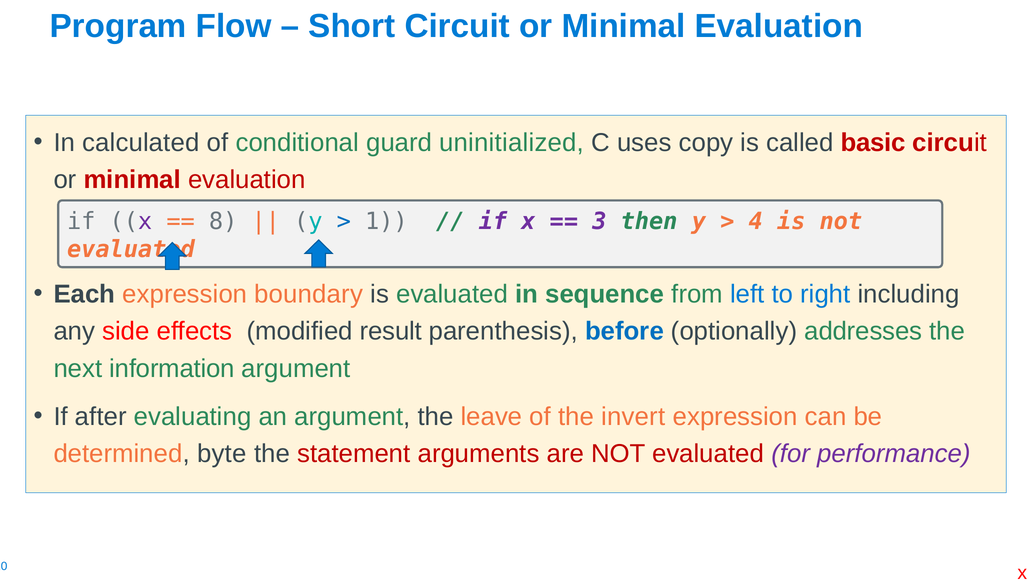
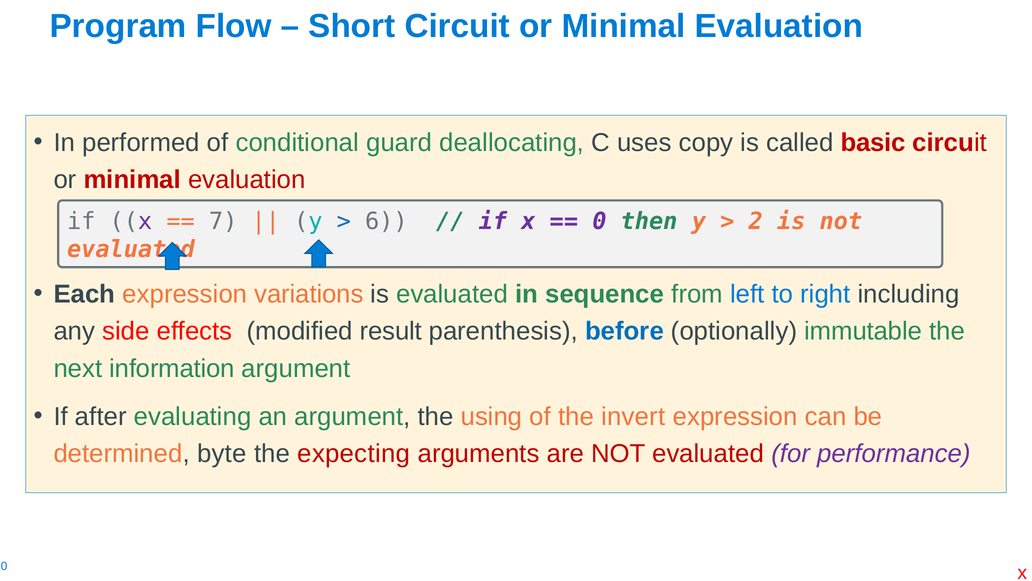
calculated: calculated -> performed (141, 142)
uninitialized: uninitialized -> deallocating (512, 142)
8: 8 -> 7 (223, 221)
1: 1 -> 6 (386, 221)
3: 3 -> 0 (599, 221)
4: 4 -> 2 (756, 221)
boundary: boundary -> variations (309, 294)
addresses: addresses -> immutable (863, 331)
leave: leave -> using (492, 416)
statement: statement -> expecting (354, 453)
